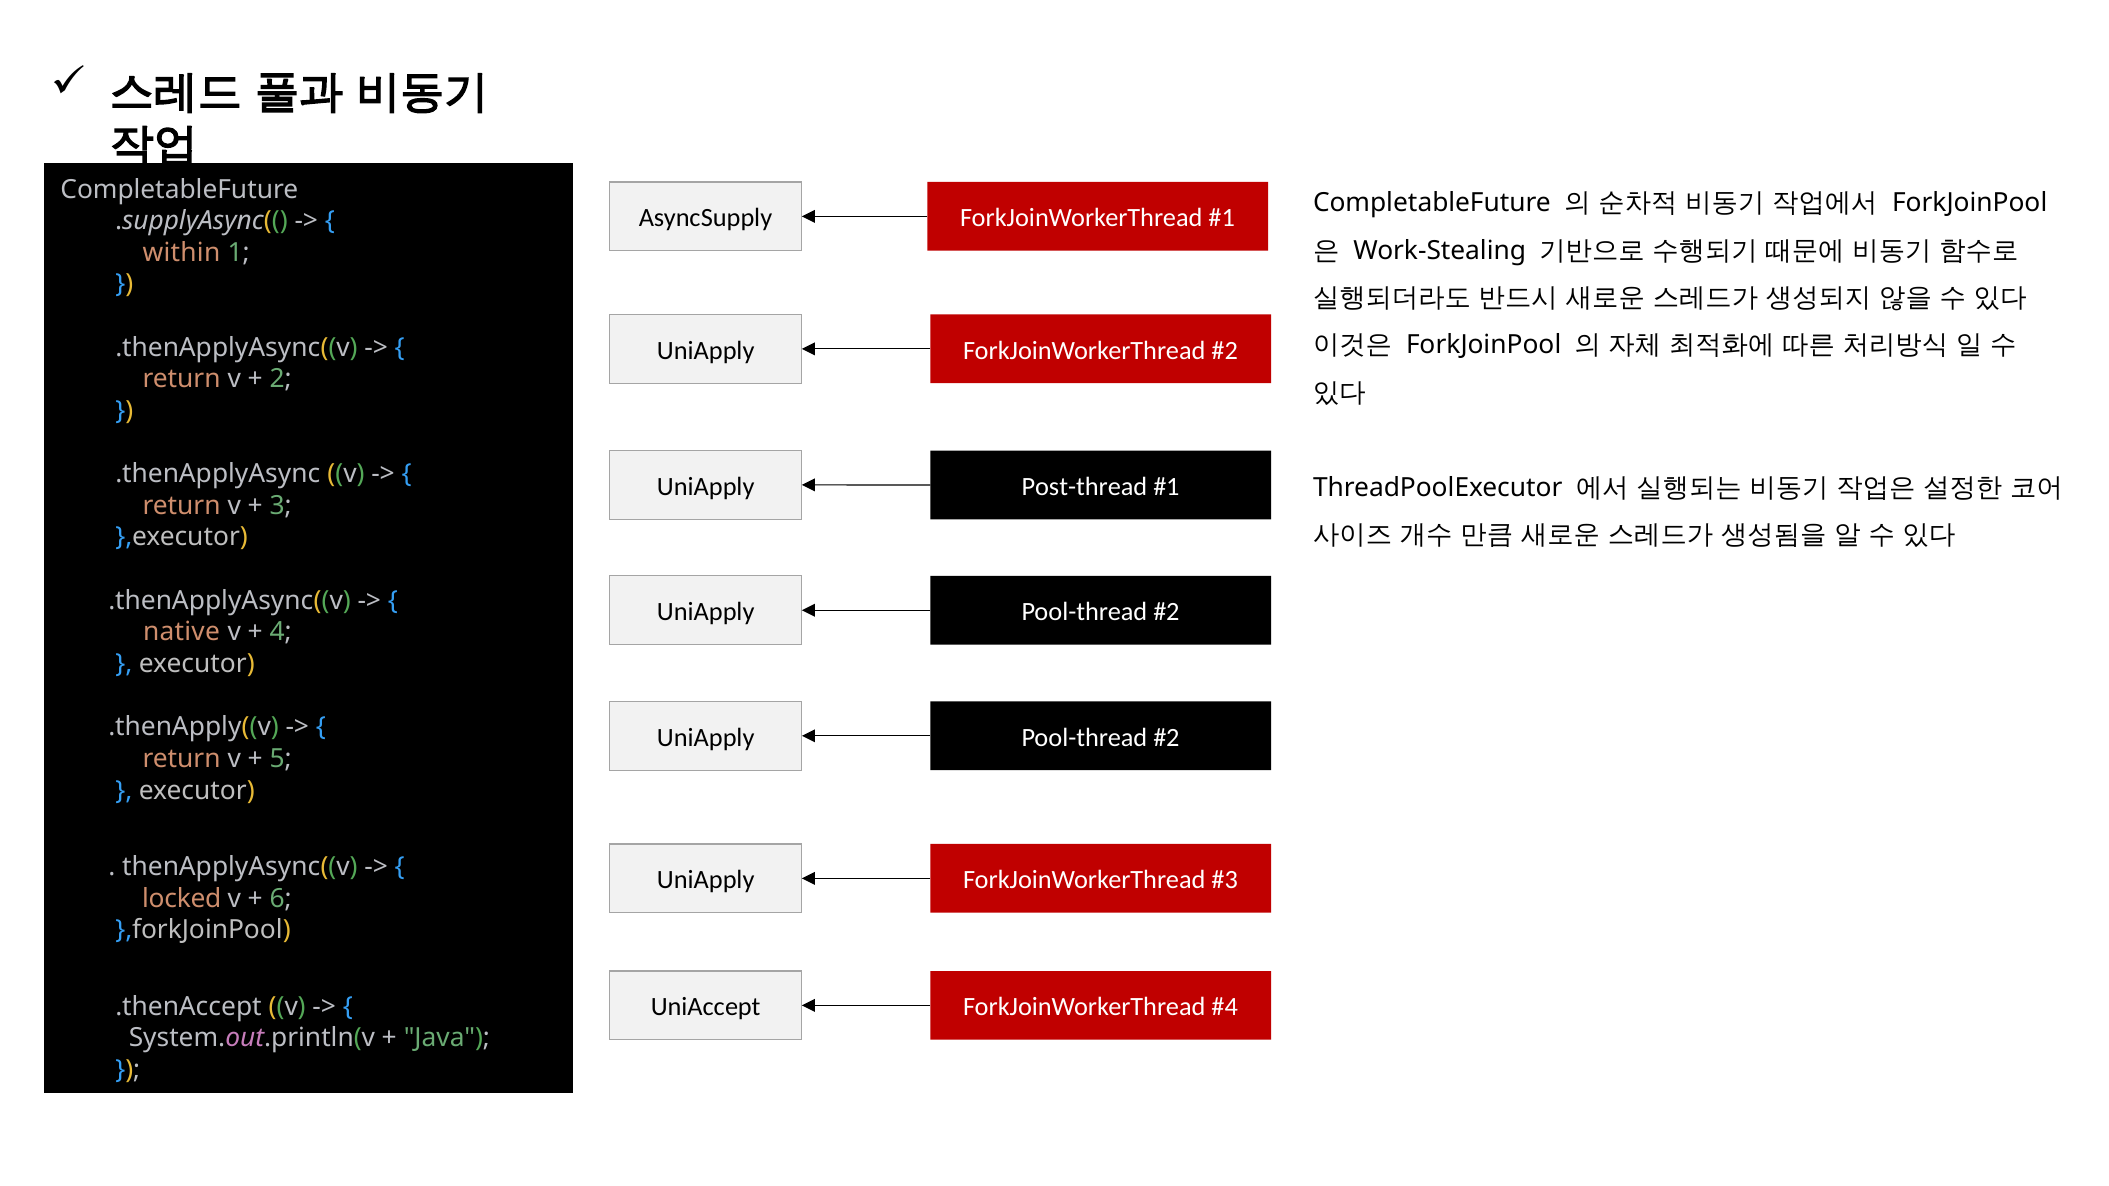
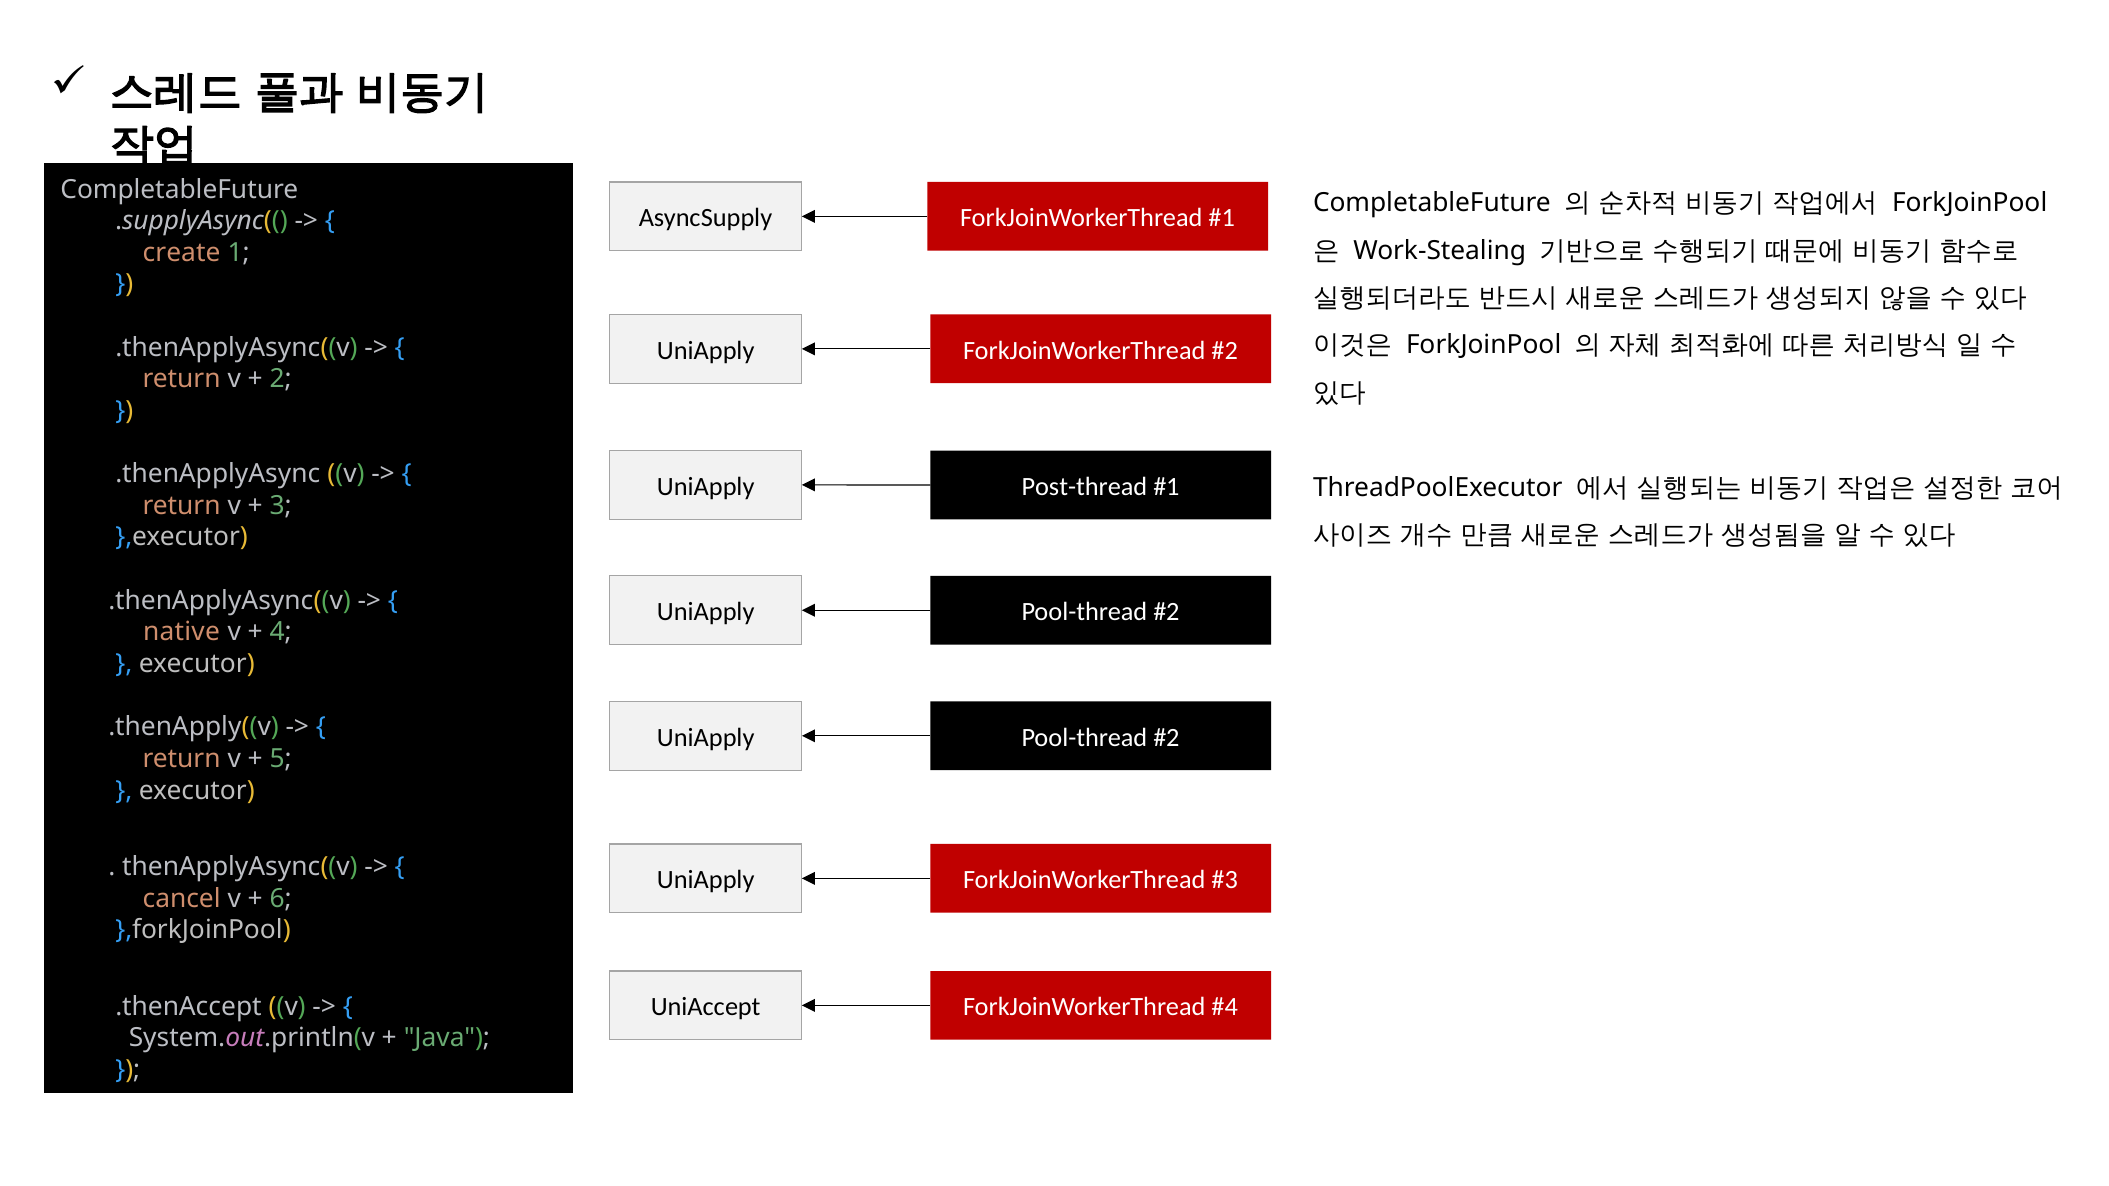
within: within -> create (182, 253)
locked: locked -> cancel (182, 899)
